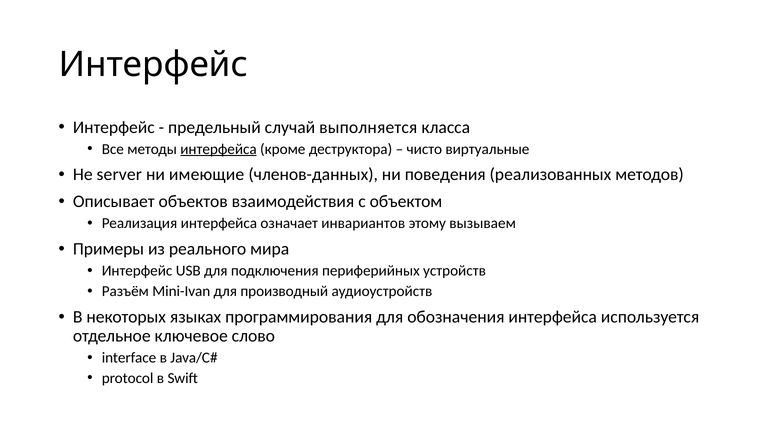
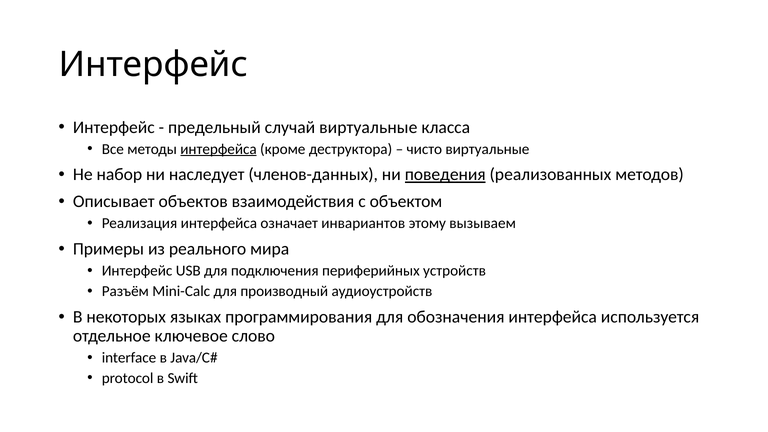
случай выполняется: выполняется -> виртуальные (368, 127)
server: server -> набор (119, 175)
имеющие: имеющие -> наследует (207, 175)
поведения underline: none -> present (445, 175)
Mini-Ivan: Mini-Ivan -> Mini-Calc (181, 291)
